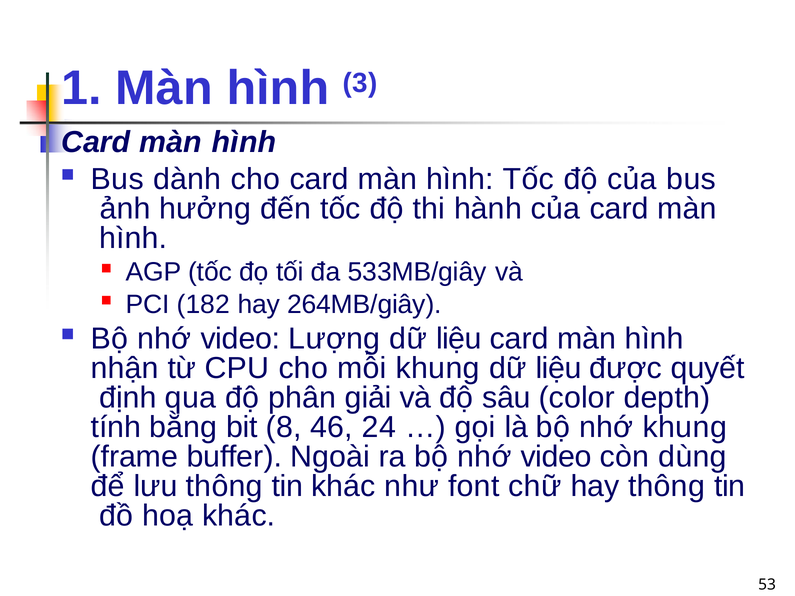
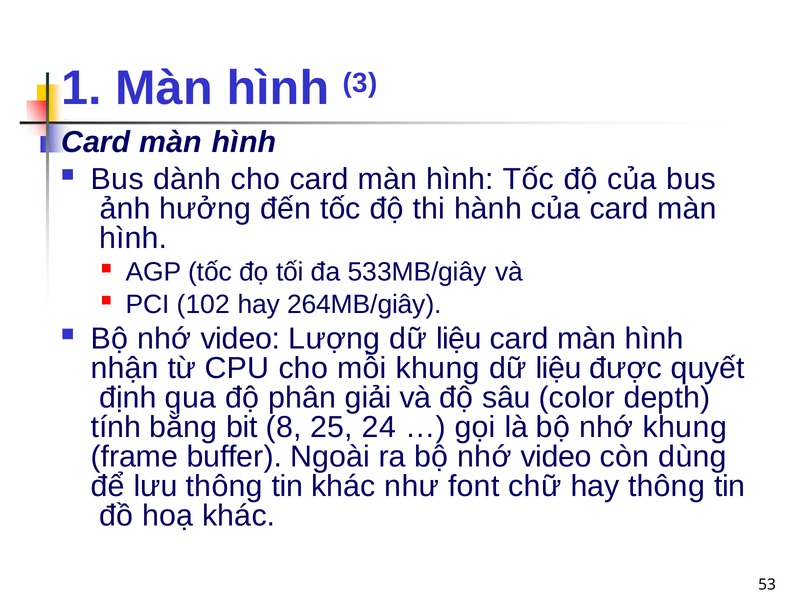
182: 182 -> 102 (203, 304)
46: 46 -> 25 (331, 427)
